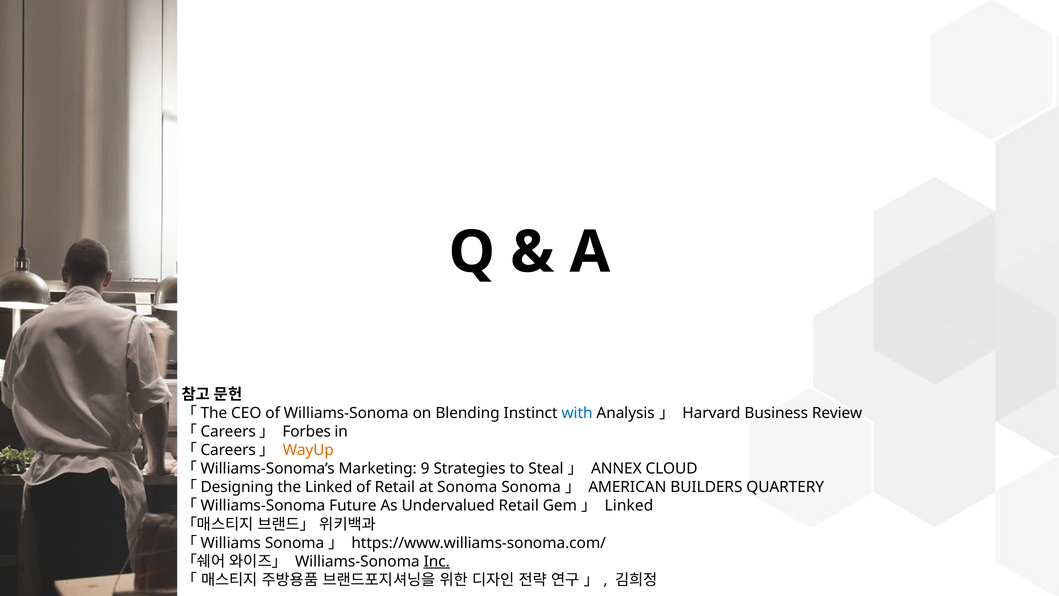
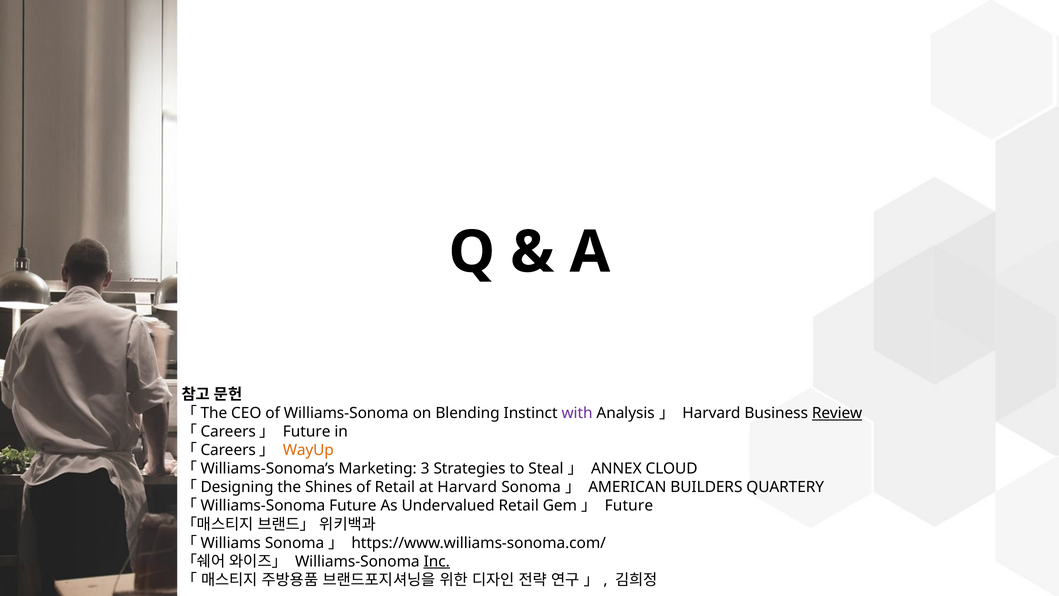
with colour: blue -> purple (577, 413)
Review underline: none -> present (837, 413)
「Careers」 Forbes: Forbes -> Future (307, 432)
9: 9 -> 3 (425, 469)
the Linked: Linked -> Shines (329, 487)
at Sonoma: Sonoma -> Harvard (467, 487)
Linked: Linked -> Future (629, 506)
